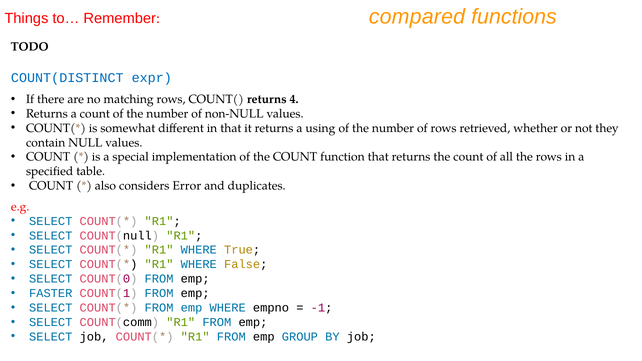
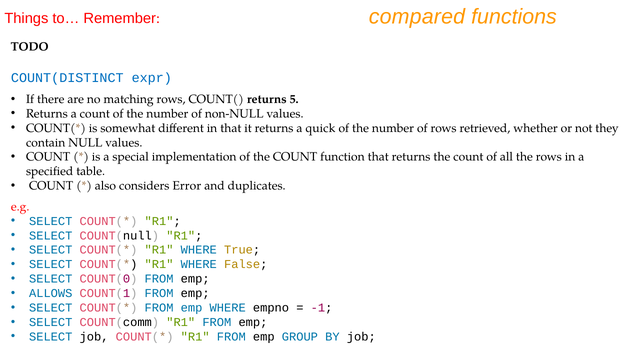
4: 4 -> 5 (294, 99)
using: using -> quick (320, 128)
FASTER: FASTER -> ALLOWS (51, 293)
